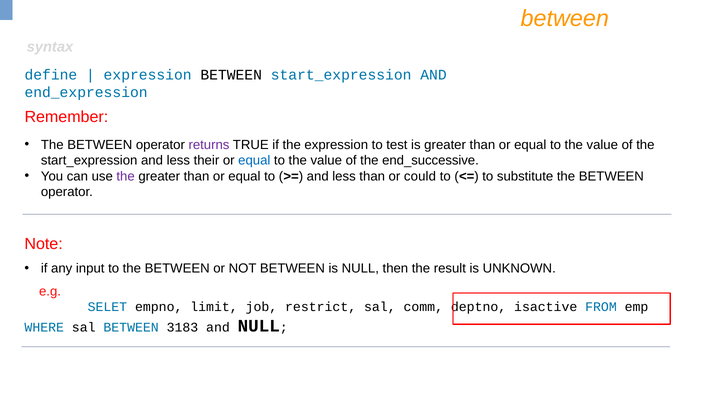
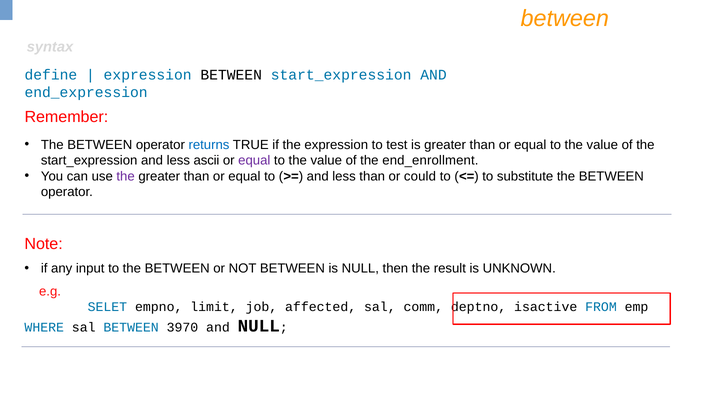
returns colour: purple -> blue (209, 145)
their: their -> ascii (207, 160)
equal colour: blue -> purple (254, 160)
end_successive: end_successive -> end_enrollment (430, 160)
restrict: restrict -> affected (321, 307)
3183: 3183 -> 3970 (182, 327)
